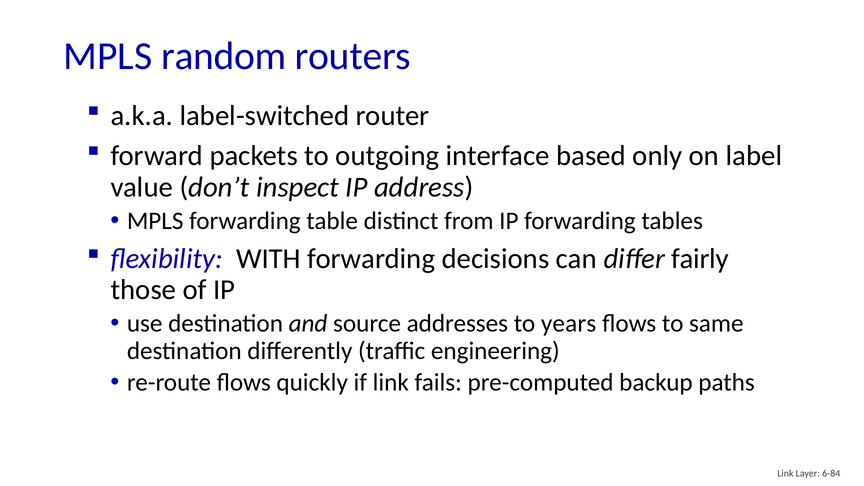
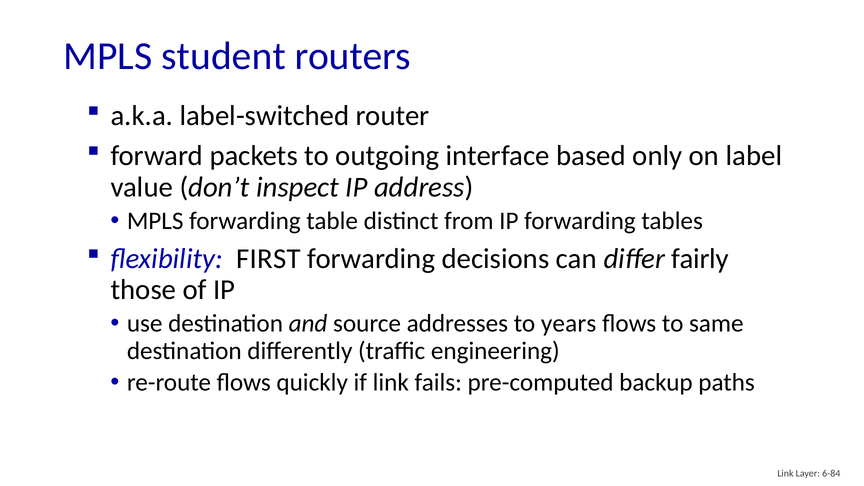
random: random -> student (224, 56)
WITH: WITH -> FIRST (268, 259)
